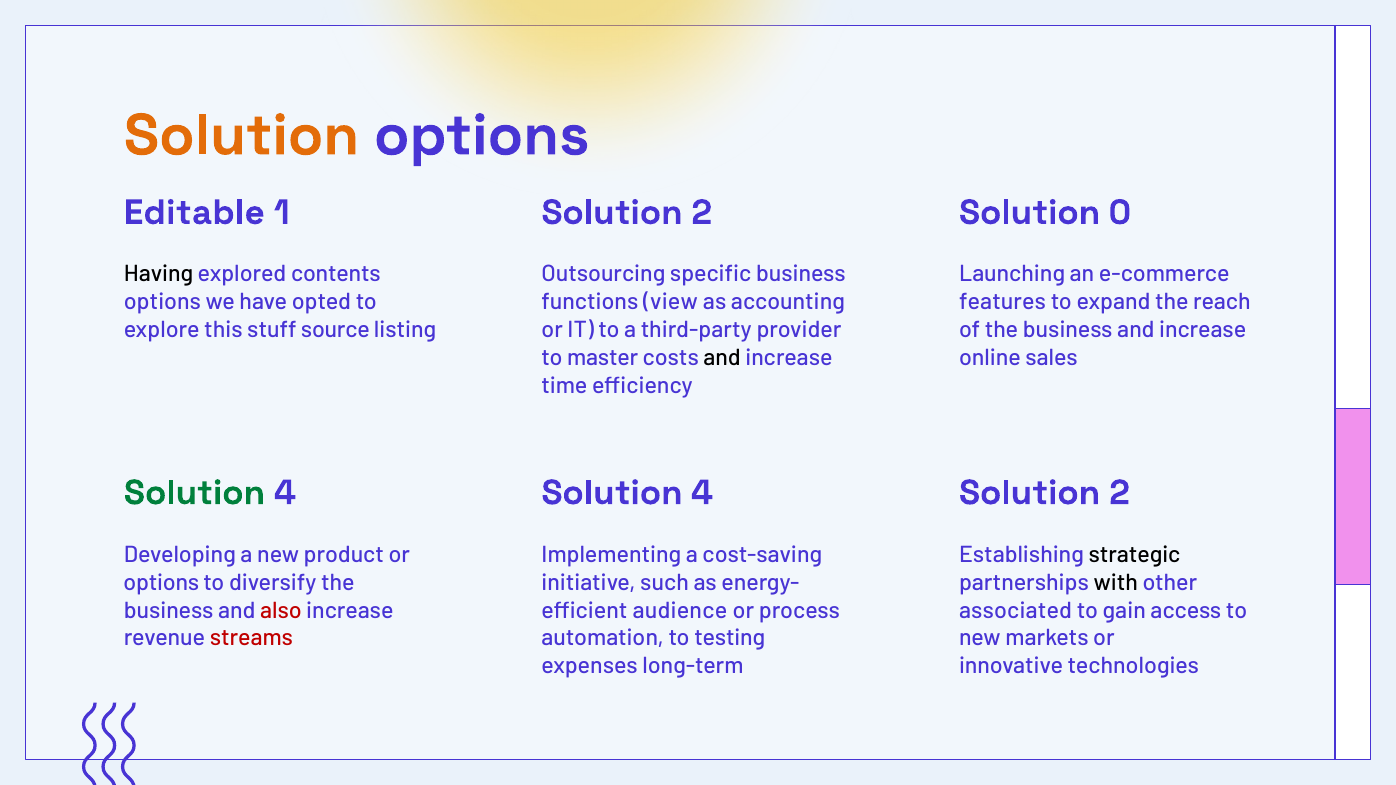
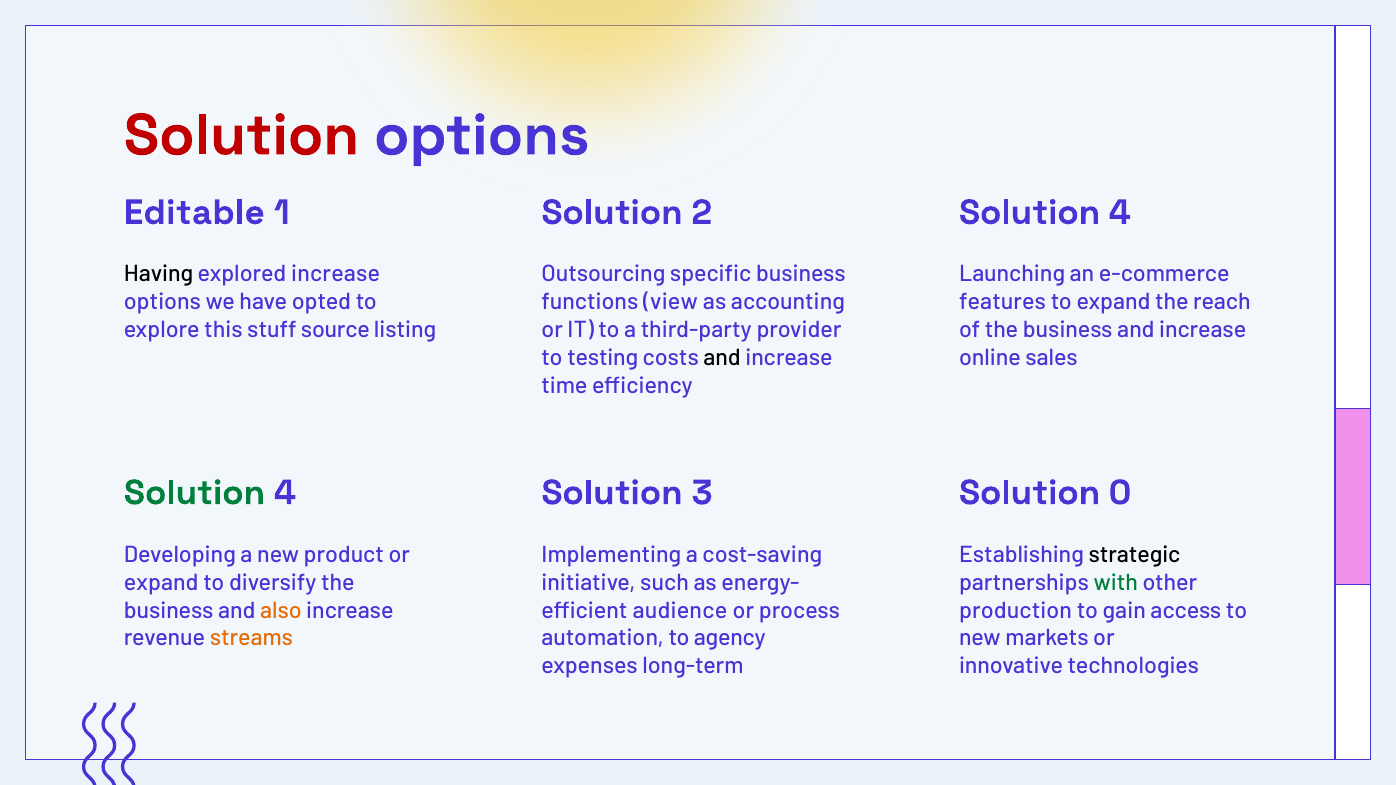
Solution colour: orange -> red (242, 135)
2 Solution 0: 0 -> 4 (1120, 212)
explored contents: contents -> increase (336, 274)
master: master -> testing (603, 358)
4 Solution 4: 4 -> 3 (702, 493)
2: 2 -> 0 (1120, 493)
options: options -> expand (161, 583)
with colour: black -> green (1116, 583)
also colour: red -> orange (281, 611)
associated: associated -> production (1016, 611)
streams colour: red -> orange (251, 639)
testing: testing -> agency (730, 639)
